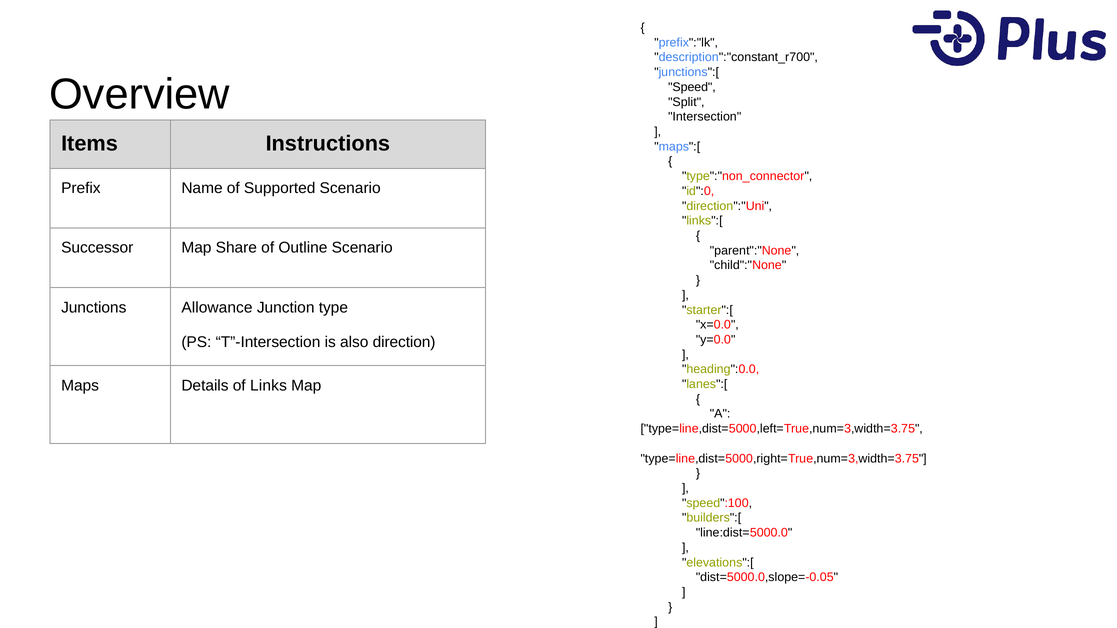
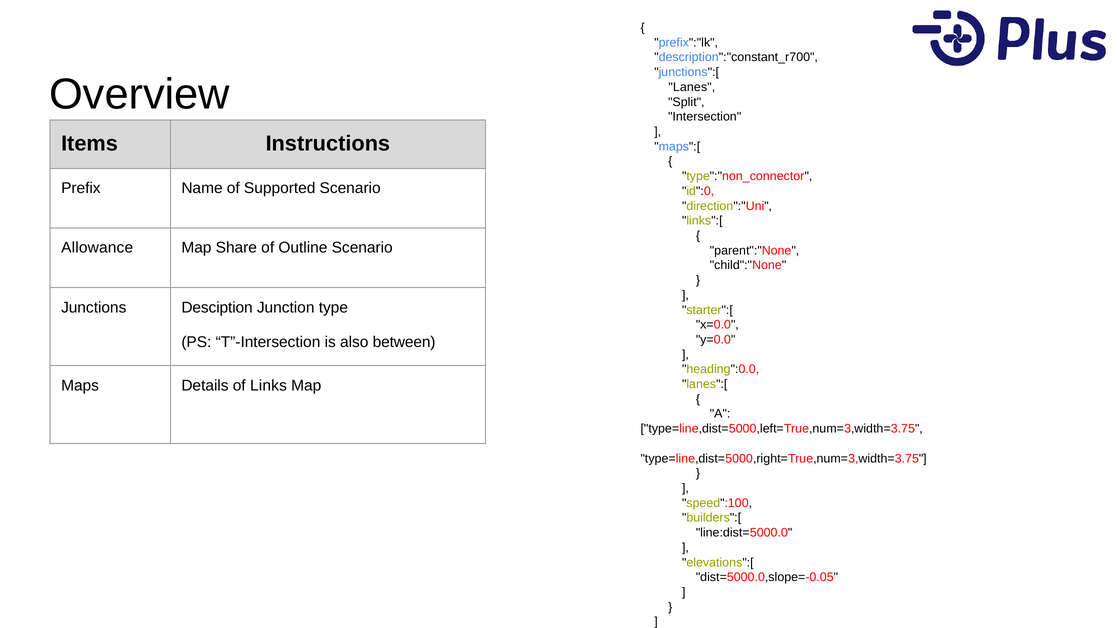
Speed: Speed -> Lanes (692, 87)
Successor: Successor -> Allowance (97, 248)
Allowance: Allowance -> Desciption (217, 308)
direction: direction -> between (404, 342)
